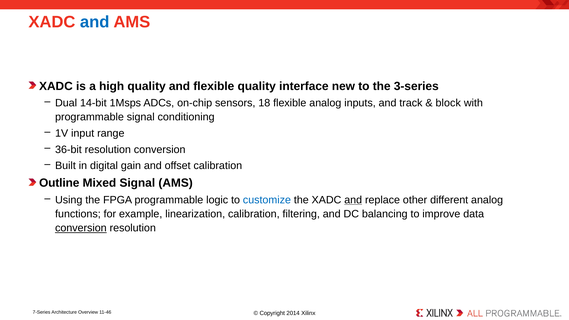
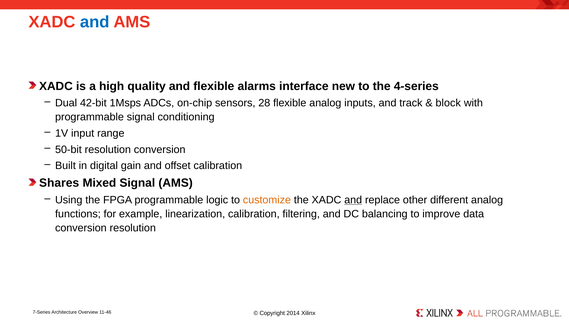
flexible quality: quality -> alarms (257, 86)
3-series: 3-series -> 4-series (416, 86)
14-bit: 14-bit -> 42-bit (93, 103)
18: 18 -> 28 (264, 103)
36-bit: 36-bit -> 50-bit (68, 150)
Outline: Outline -> Shares (59, 183)
customize colour: blue -> orange (267, 200)
conversion underline: present -> none (81, 228)
